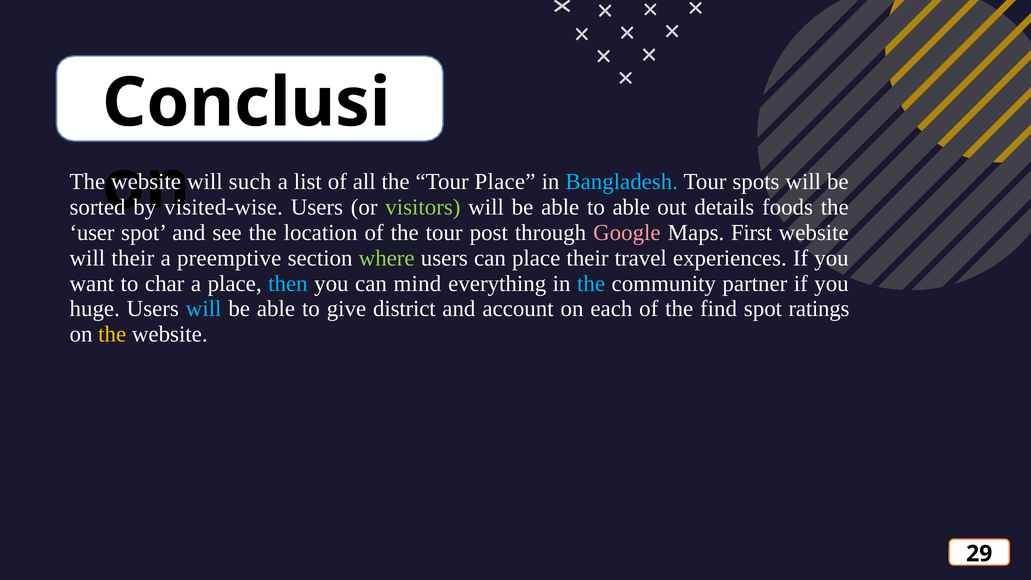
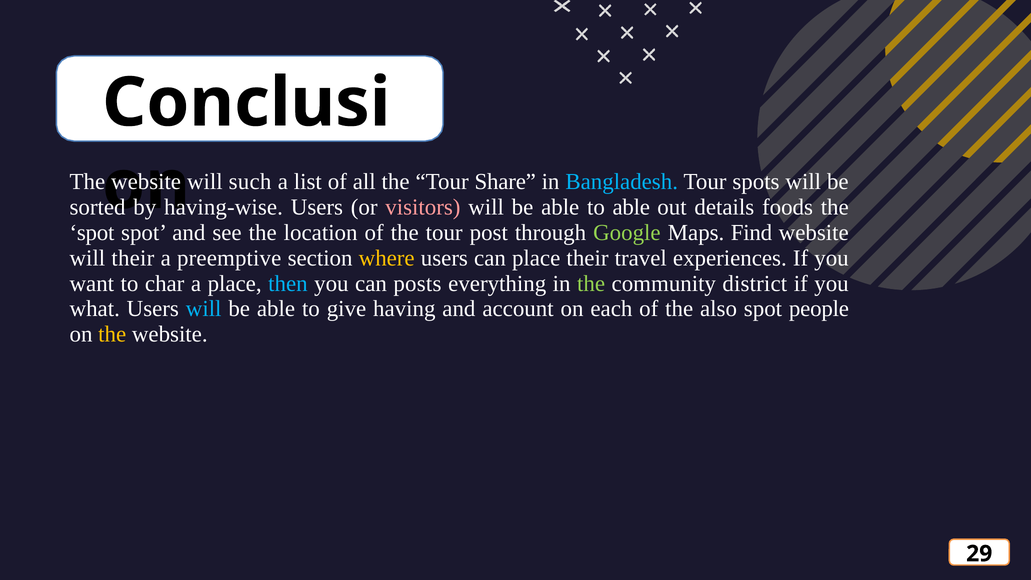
Tour Place: Place -> Share (505, 182)
visited-wise: visited-wise -> having-wise (223, 207)
visitors colour: light green -> pink (423, 207)
user: user -> spot (92, 233)
Google colour: pink -> light green (627, 233)
First: First -> Find (751, 233)
where colour: light green -> yellow (387, 258)
mind: mind -> posts (417, 283)
the colour: light blue -> light green (591, 283)
partner: partner -> district (755, 283)
huge: huge -> what (95, 309)
district: district -> having (404, 309)
find: find -> also (719, 309)
ratings: ratings -> people (819, 309)
